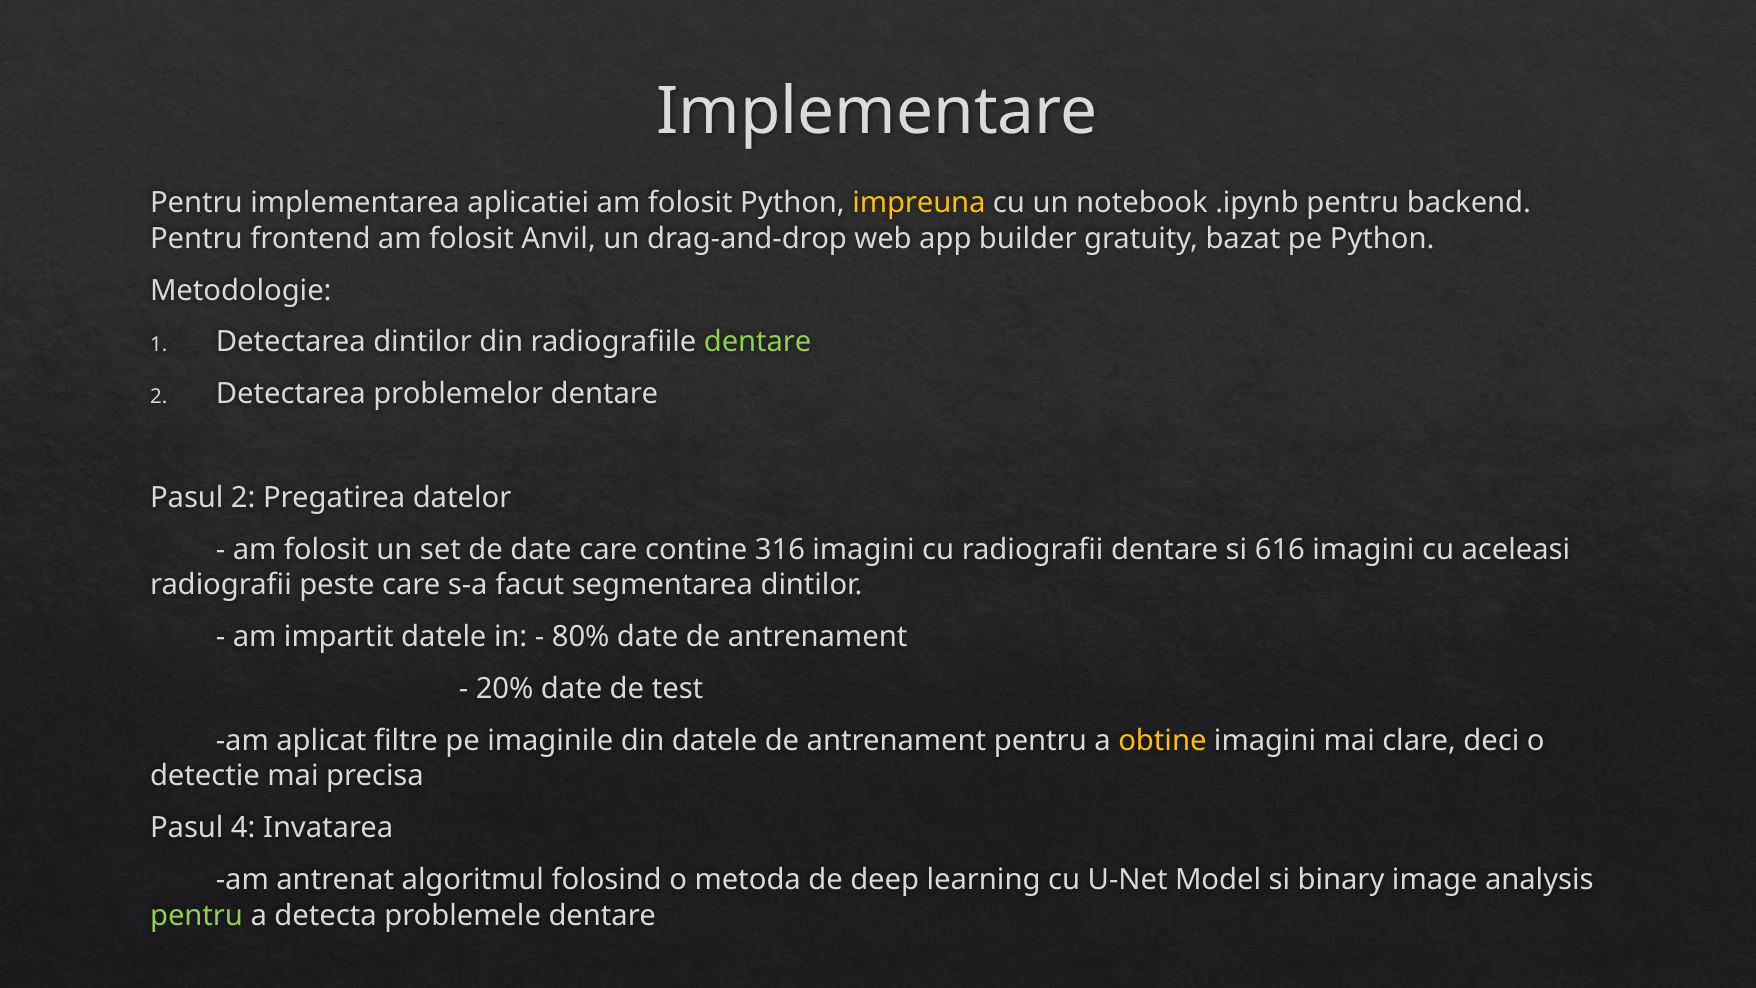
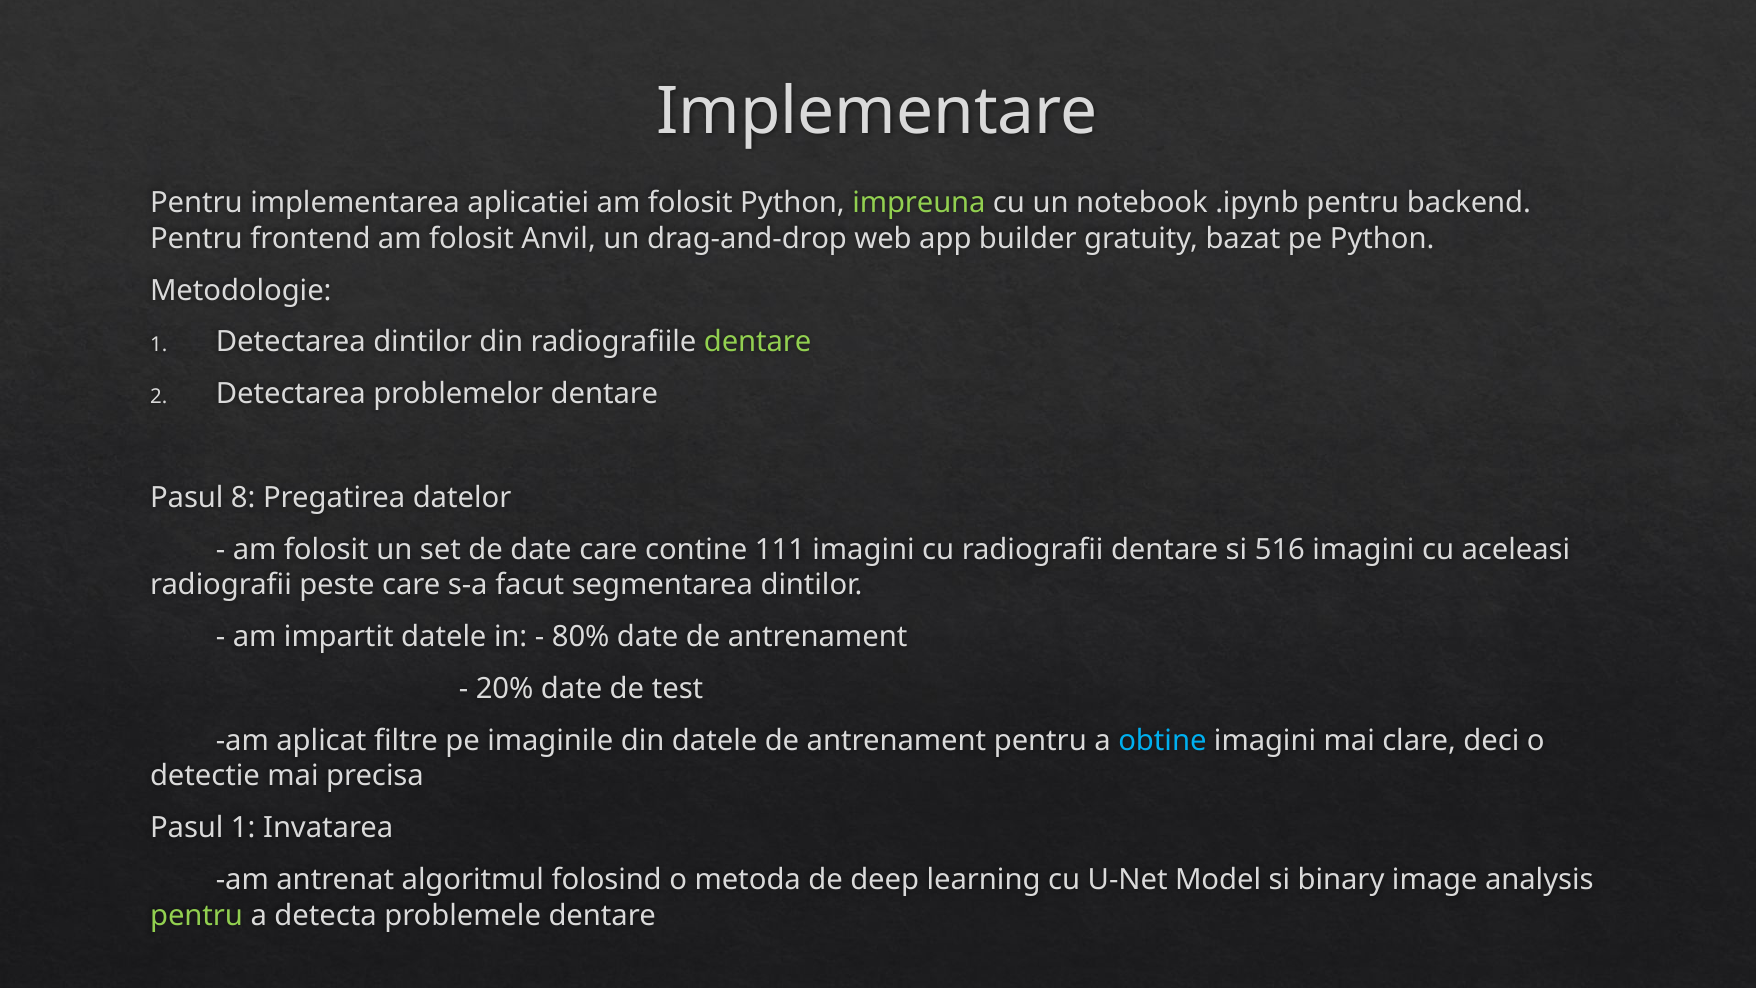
impreuna colour: yellow -> light green (919, 203)
Pasul 2: 2 -> 8 (243, 498)
316: 316 -> 111 (780, 550)
616: 616 -> 516 (1280, 550)
obtine colour: yellow -> light blue (1162, 741)
Pasul 4: 4 -> 1 (243, 828)
